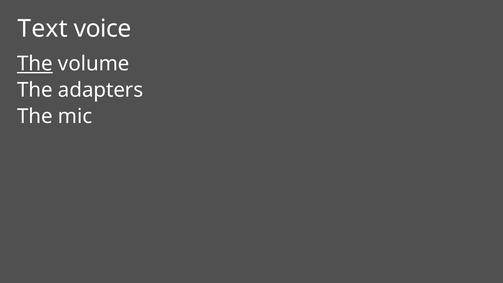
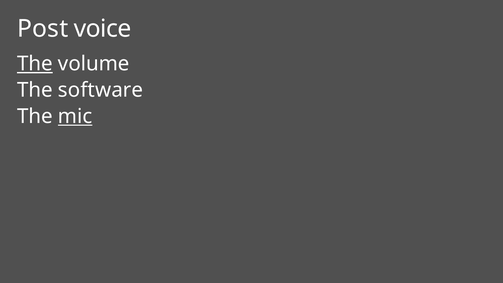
Text: Text -> Post (43, 29)
adapters: adapters -> software (101, 90)
mic underline: none -> present (75, 116)
